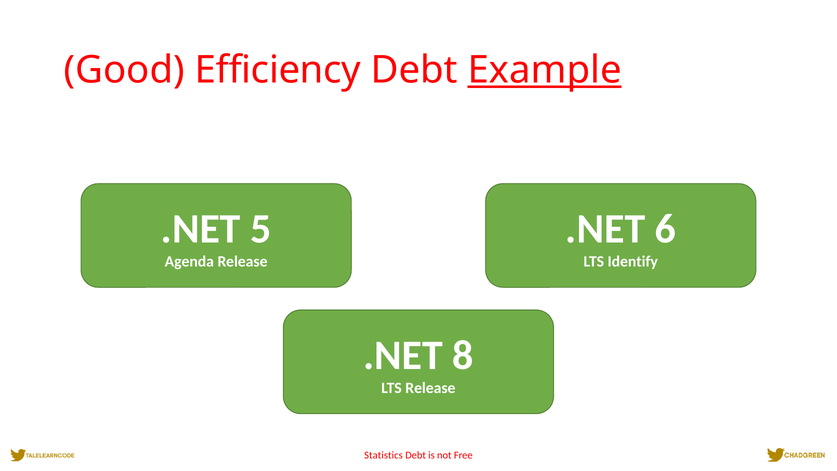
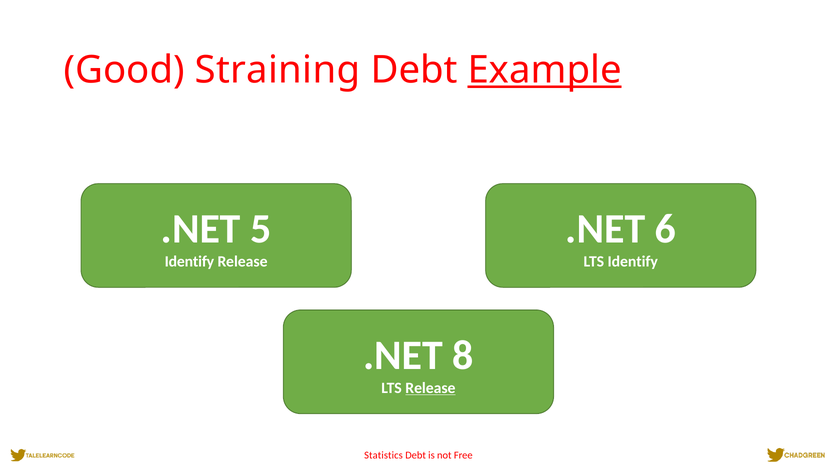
Efficiency: Efficiency -> Straining (277, 70)
Agenda: Agenda -> Identify (189, 262)
Release underline: none -> present (430, 388)
